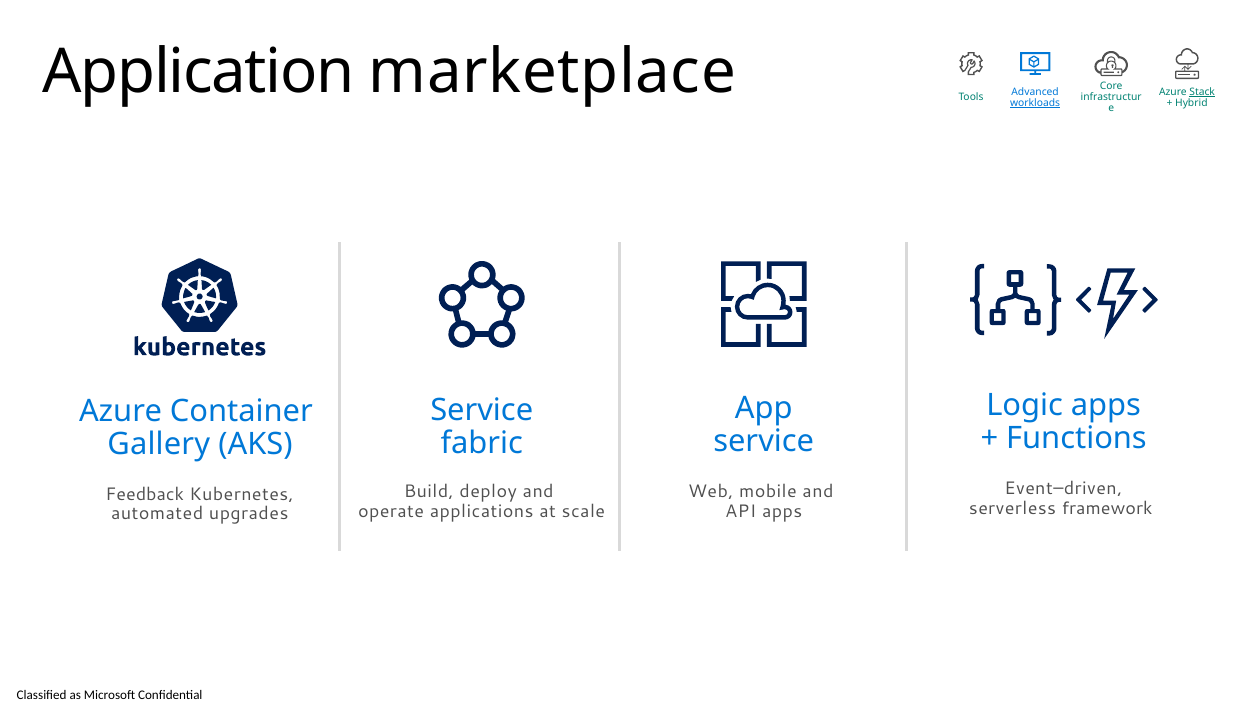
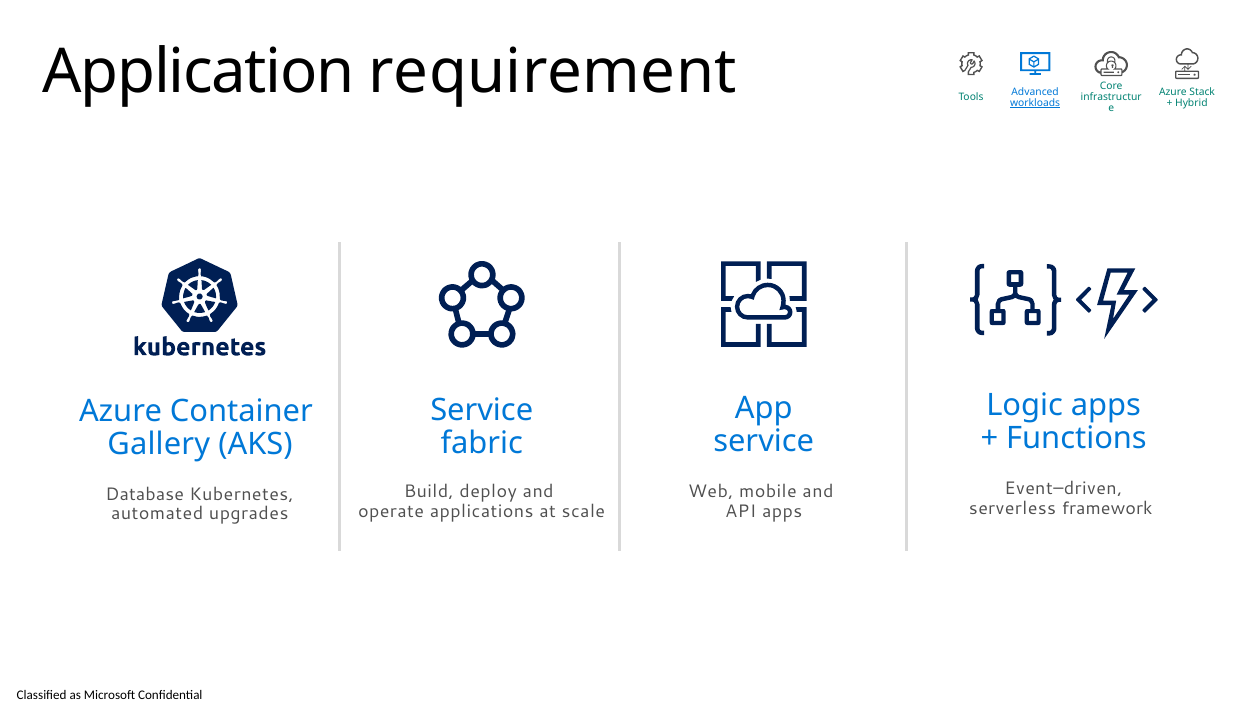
marketplace: marketplace -> requirement (552, 72)
Stack underline: present -> none (1202, 92)
Feedback: Feedback -> Database (145, 494)
